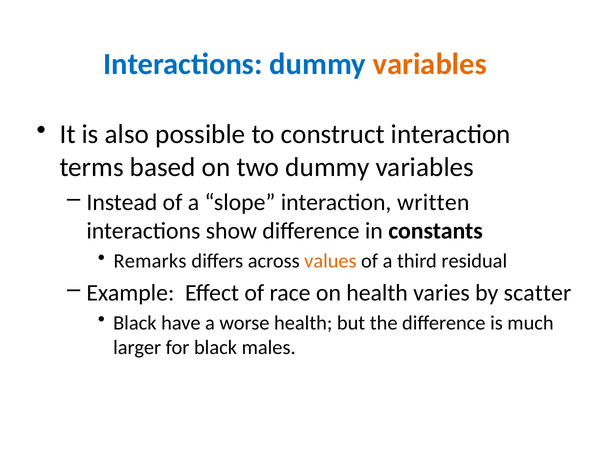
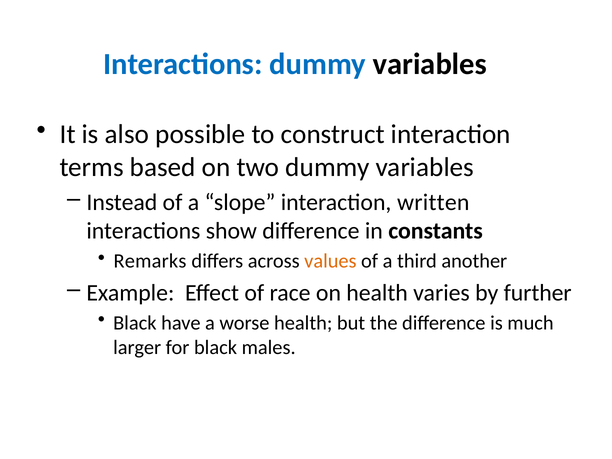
variables colour: orange -> black (430, 64)
residual: residual -> another (474, 261)
scatter: scatter -> further (538, 293)
